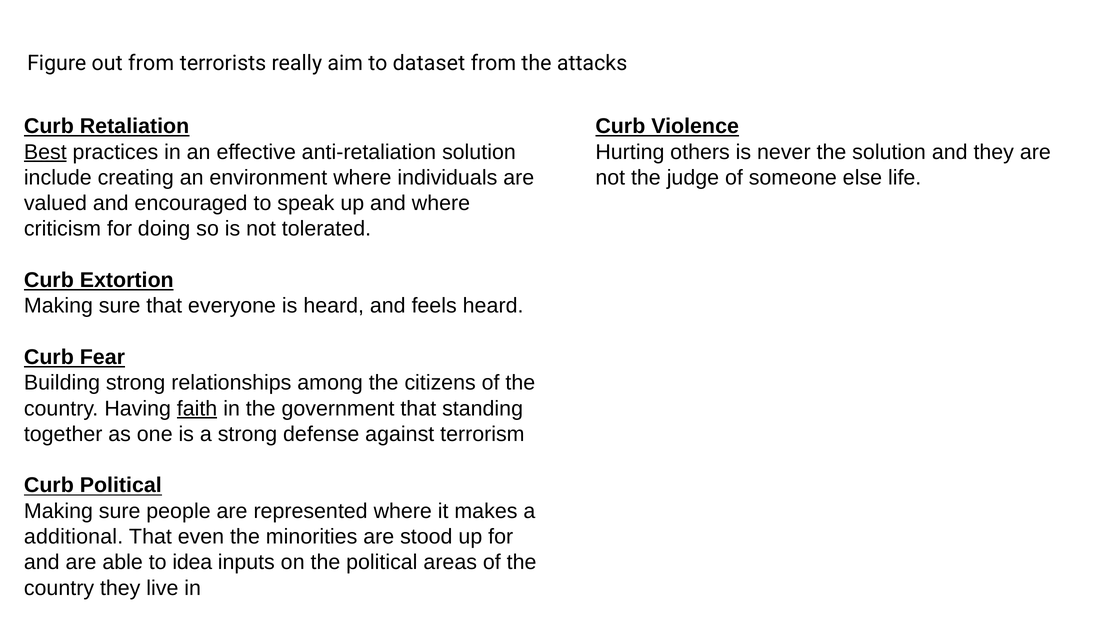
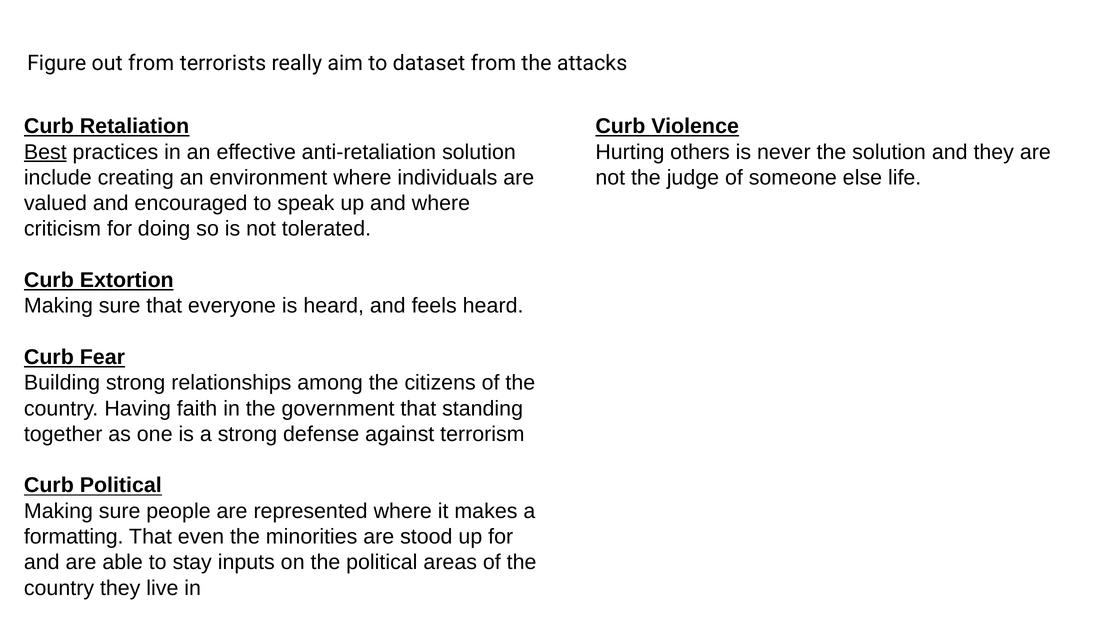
faith underline: present -> none (197, 409)
additional: additional -> formatting (74, 537)
idea: idea -> stay (192, 563)
